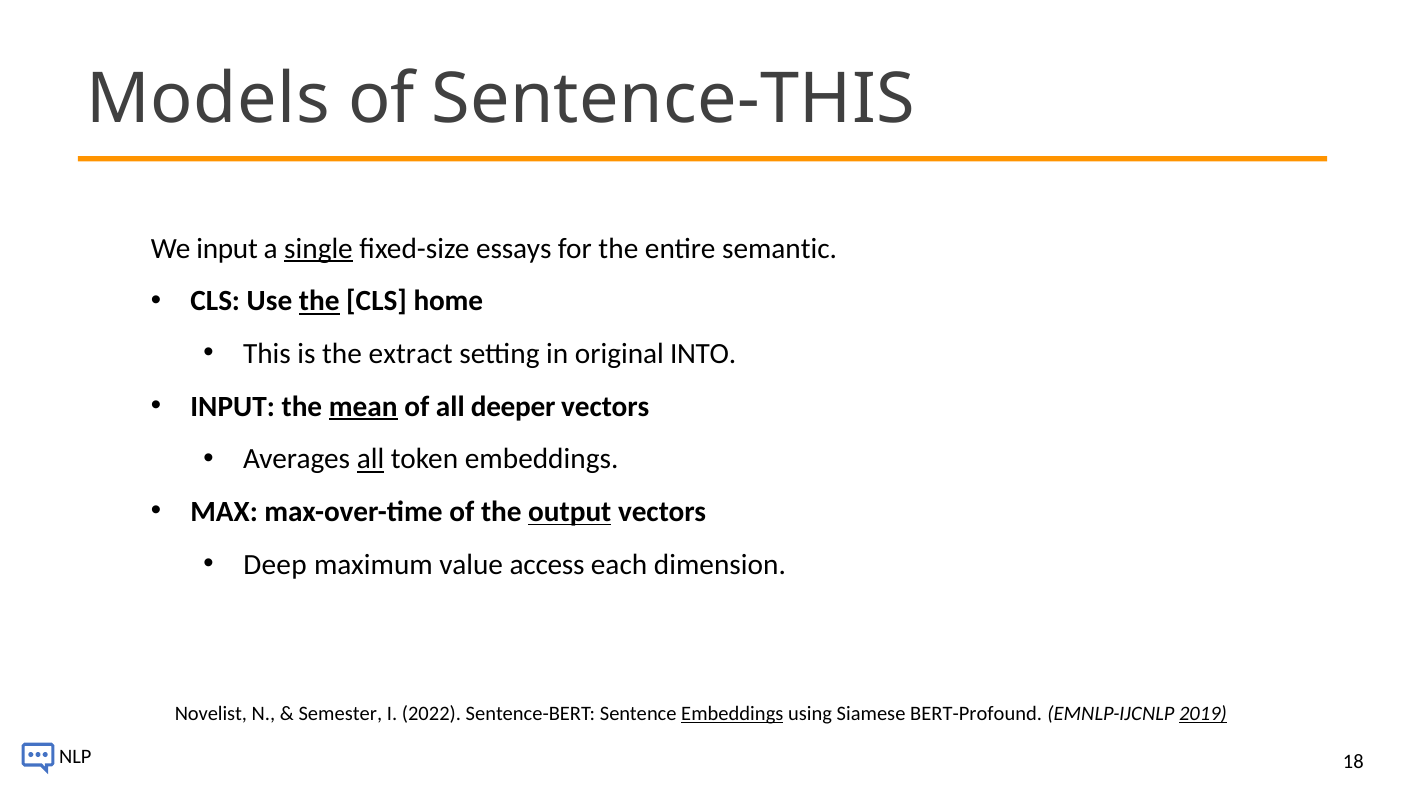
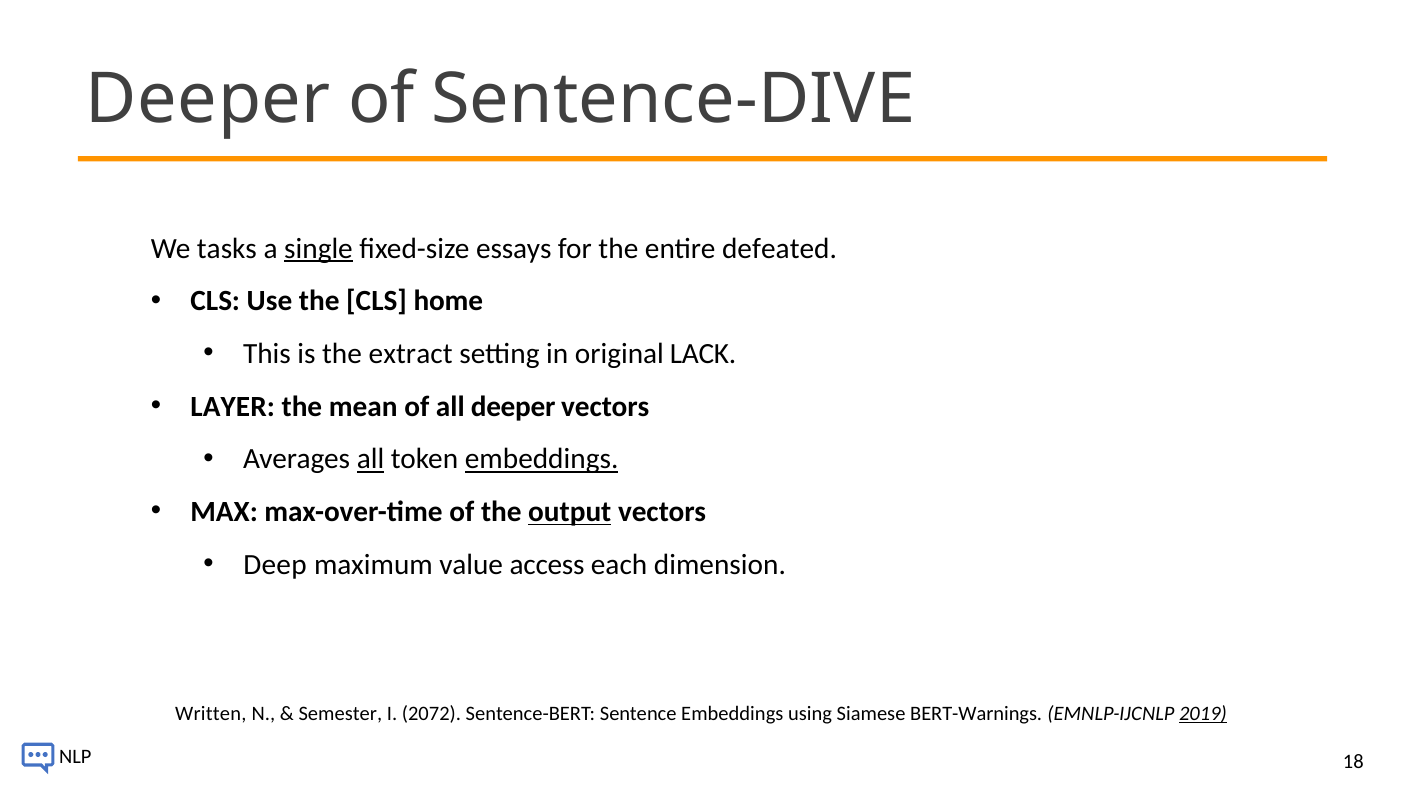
Models: Models -> Deeper (208, 99)
Sentence-THIS: Sentence-THIS -> Sentence-DIVE (673, 99)
We input: input -> tasks (227, 249)
semantic: semantic -> defeated (780, 249)
the underline: present -> none (319, 301)
INTO: INTO -> LACK (703, 354)
INPUT: INPUT -> LAYER (233, 407)
mean underline: present -> none (363, 407)
embeddings underline: none -> present (542, 459)
Novelist: Novelist -> Written (211, 714)
2022: 2022 -> 2072 (431, 714)
Embeddings underline: present -> none (732, 714)
BERT-Profound: BERT-Profound -> BERT-Warnings (976, 714)
